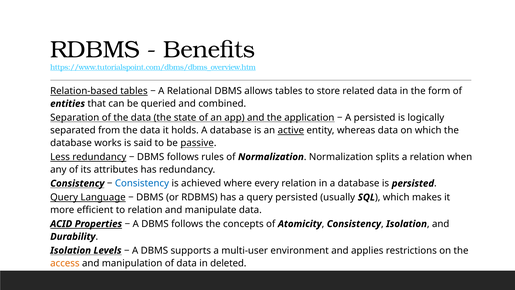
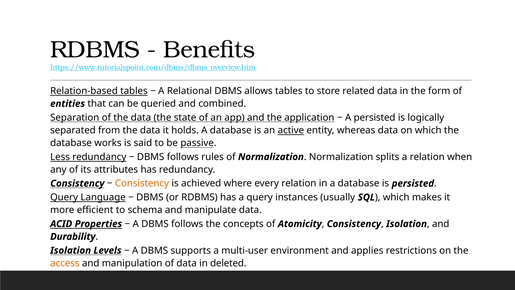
Consistency colour: blue -> orange (142, 183)
query persisted: persisted -> instances (297, 197)
to relation: relation -> schema (145, 210)
